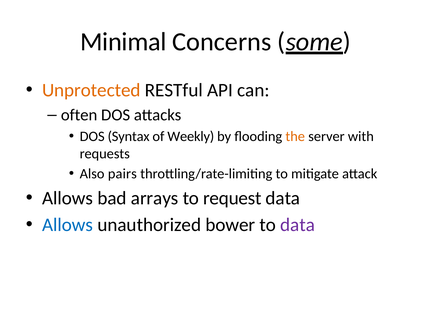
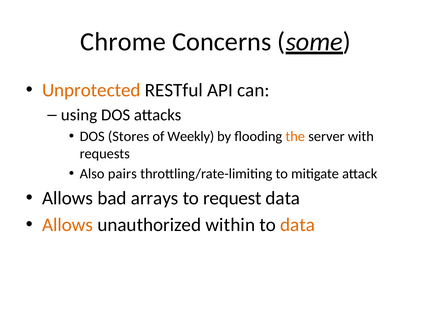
Minimal: Minimal -> Chrome (123, 42)
often: often -> using (79, 115)
Syntax: Syntax -> Stores (129, 137)
Allows colour: blue -> orange (68, 225)
bower: bower -> within (230, 225)
data colour: purple -> orange (298, 225)
